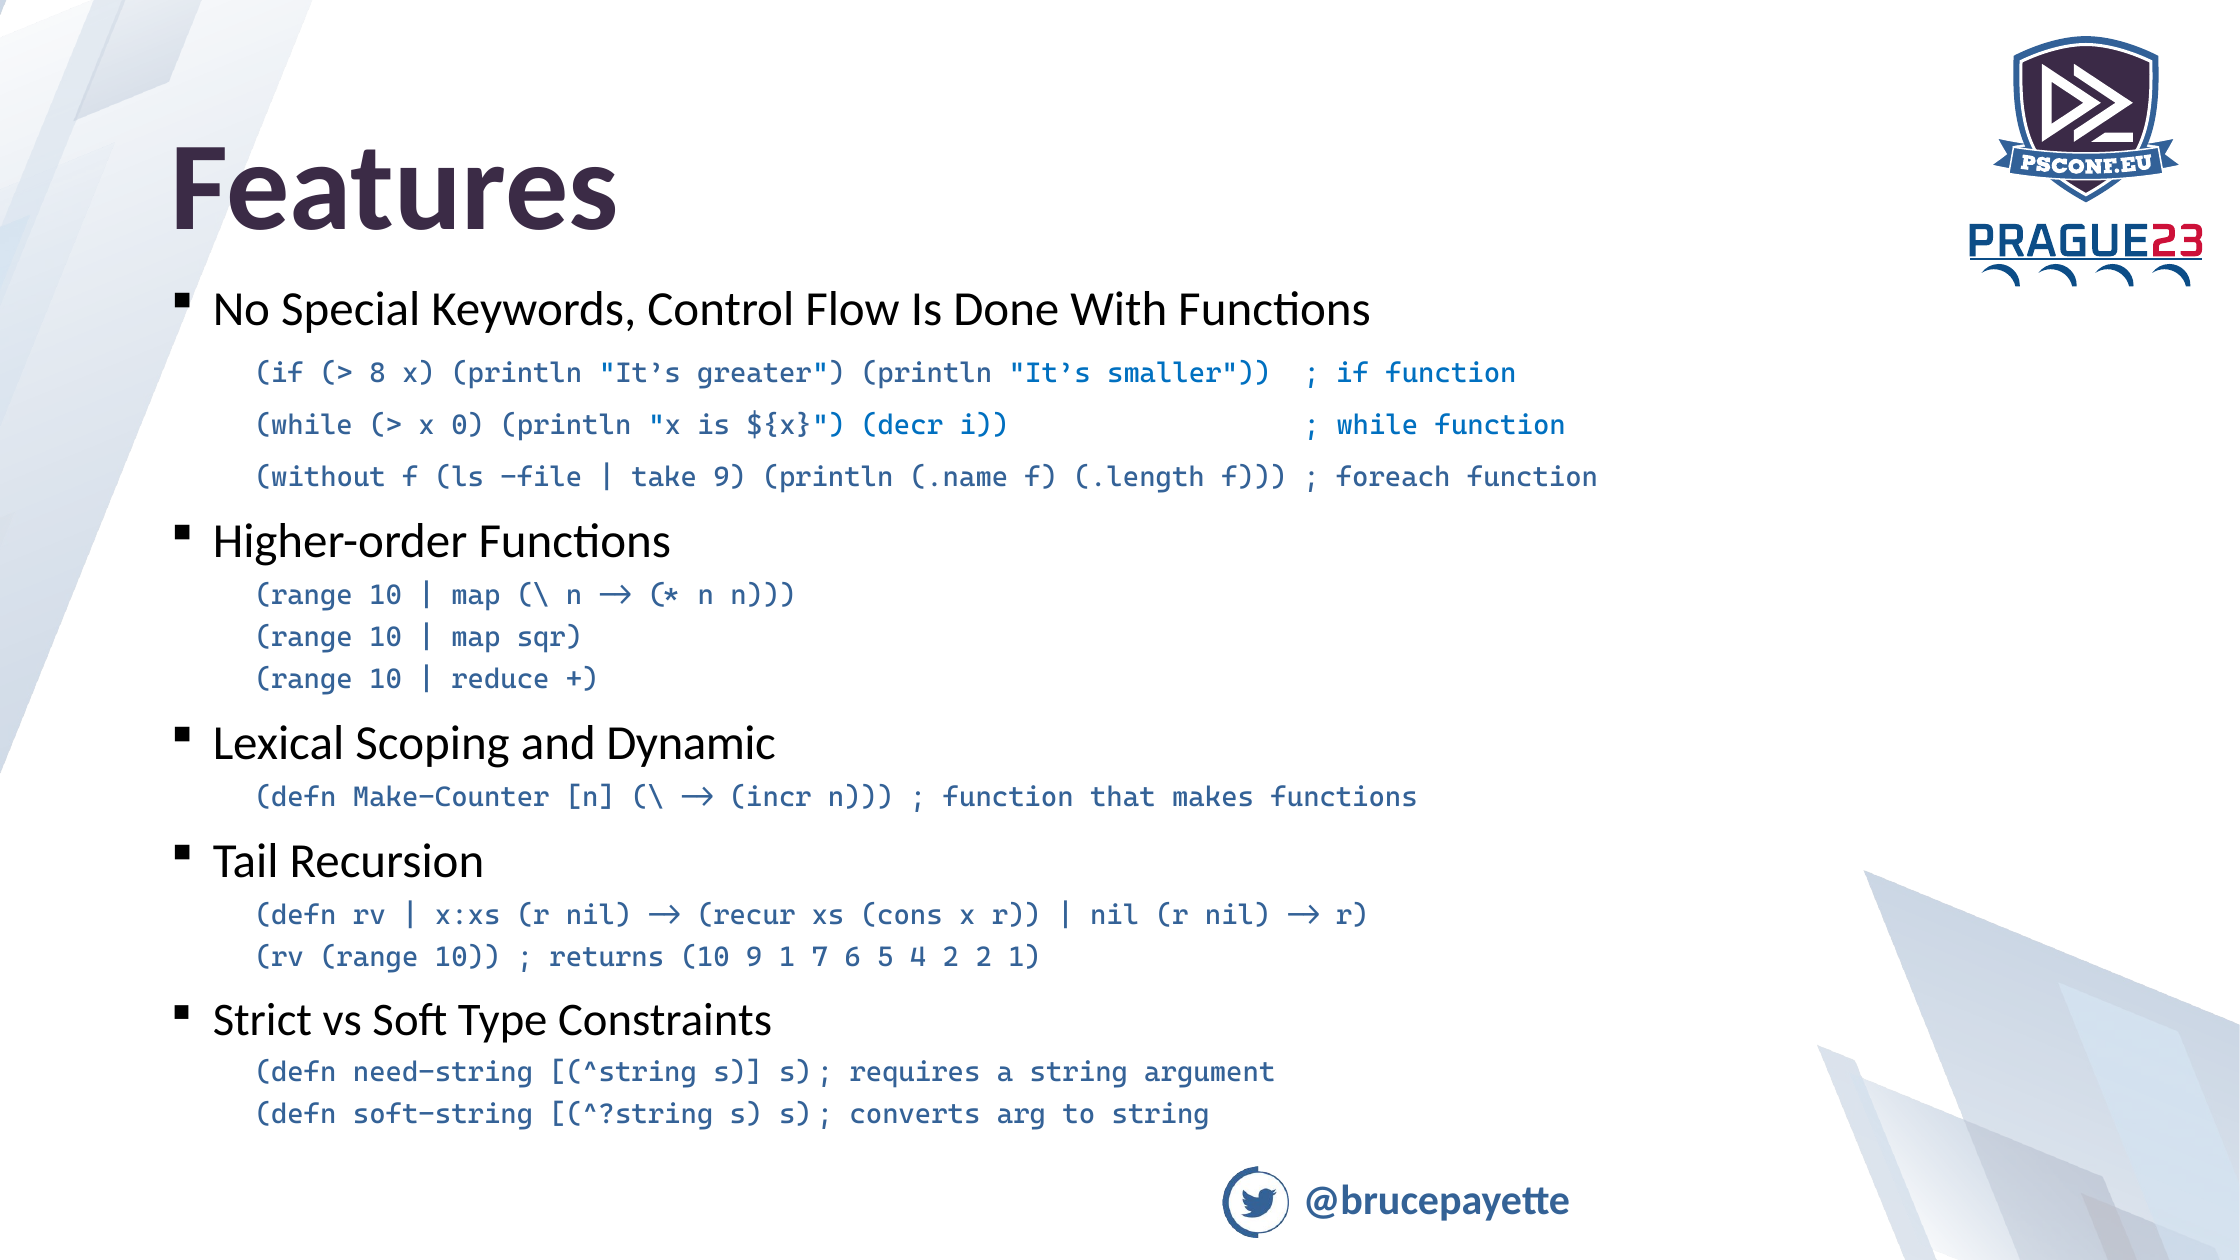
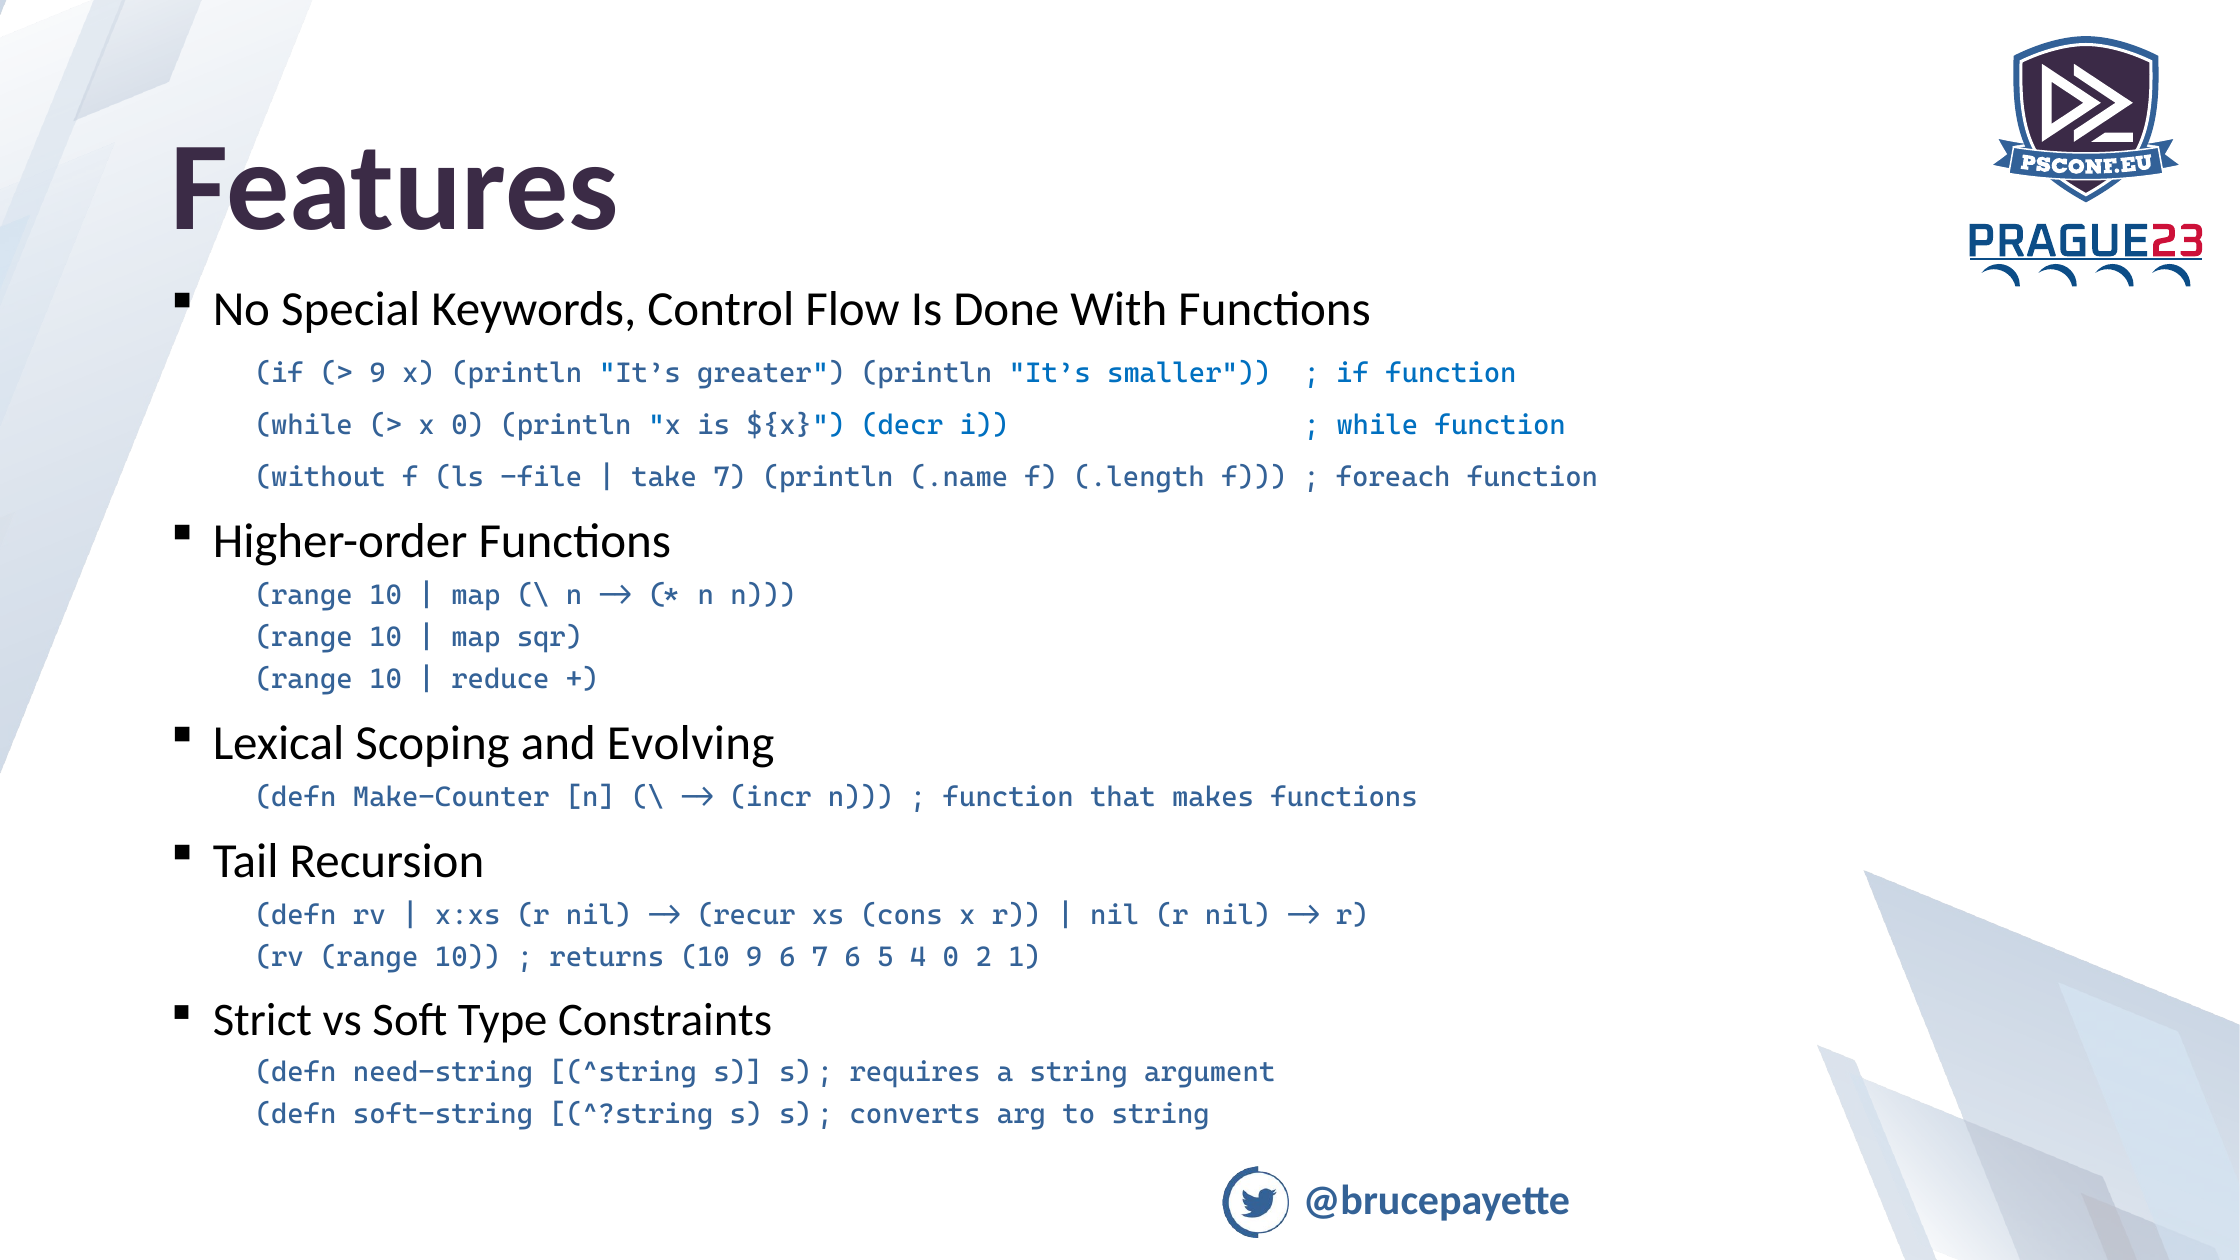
8: 8 -> 9 (378, 374)
take 9: 9 -> 7 (730, 477)
Dynamic: Dynamic -> Evolving (691, 744)
9 1: 1 -> 6 (787, 957)
4 2: 2 -> 0 (951, 957)
